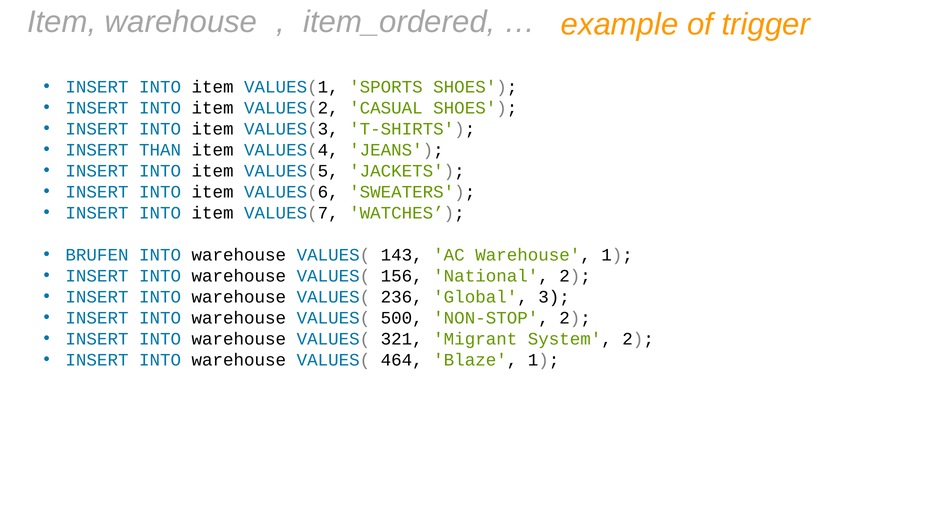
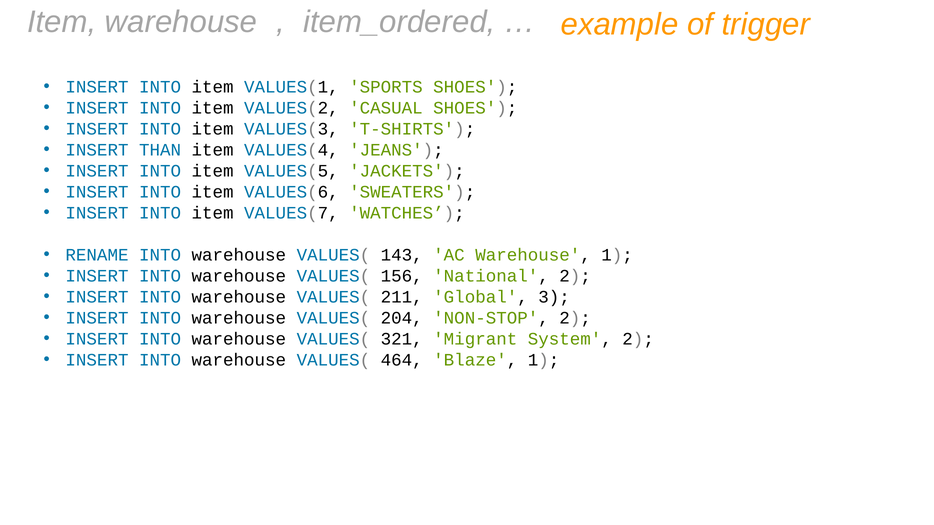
BRUFEN: BRUFEN -> RENAME (97, 255)
236: 236 -> 211 (402, 297)
500: 500 -> 204 (402, 318)
